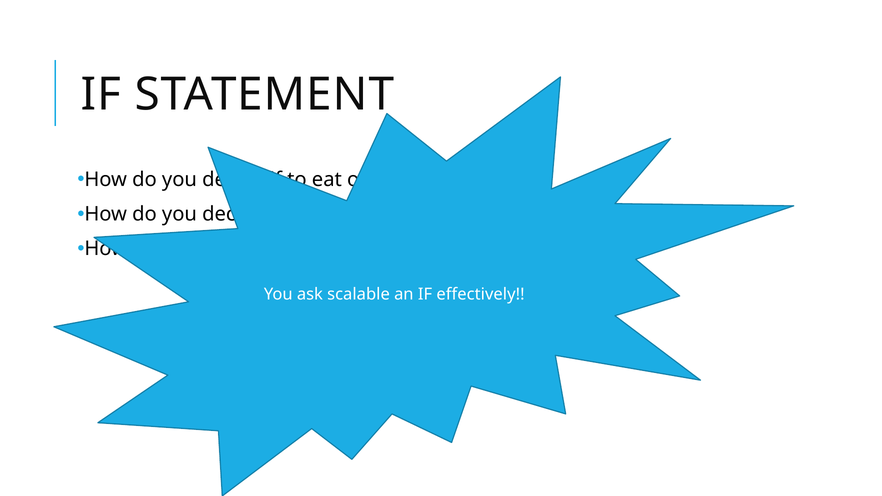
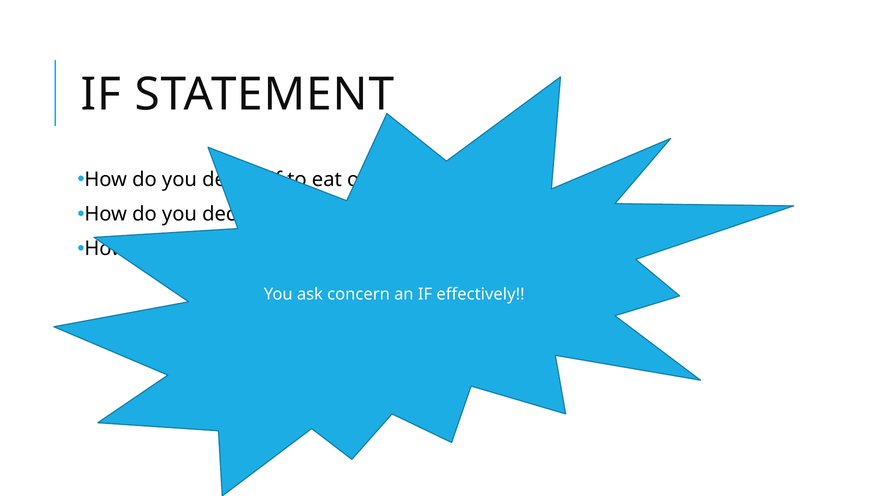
scalable: scalable -> concern (359, 295)
